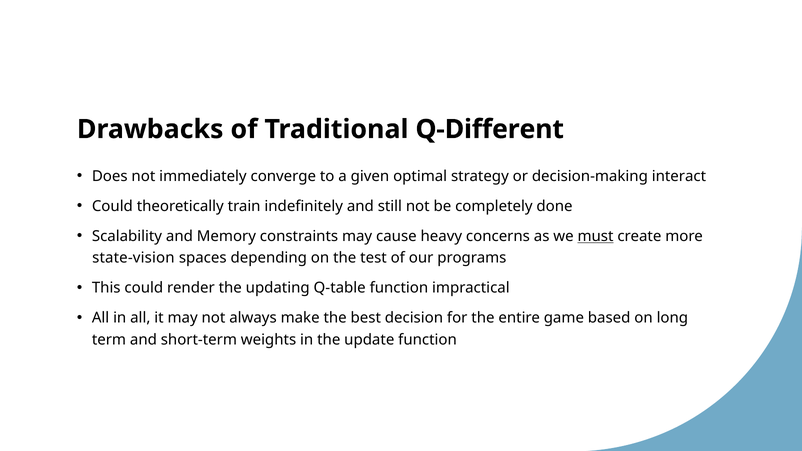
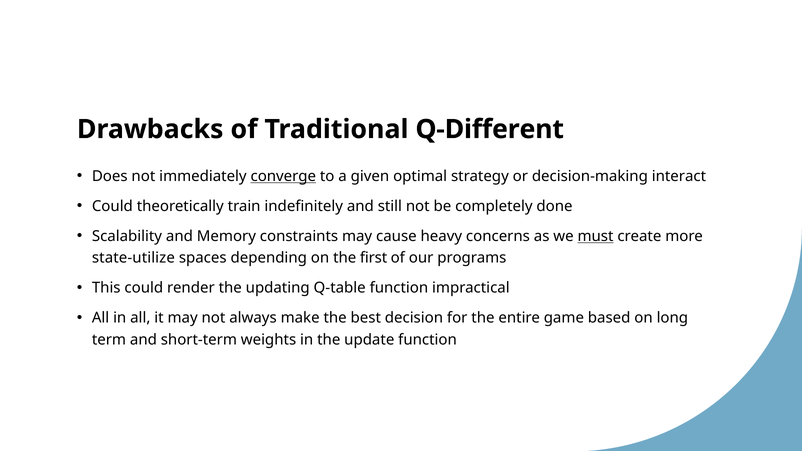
converge underline: none -> present (283, 176)
state-vision: state-vision -> state-utilize (133, 258)
test: test -> first (374, 258)
